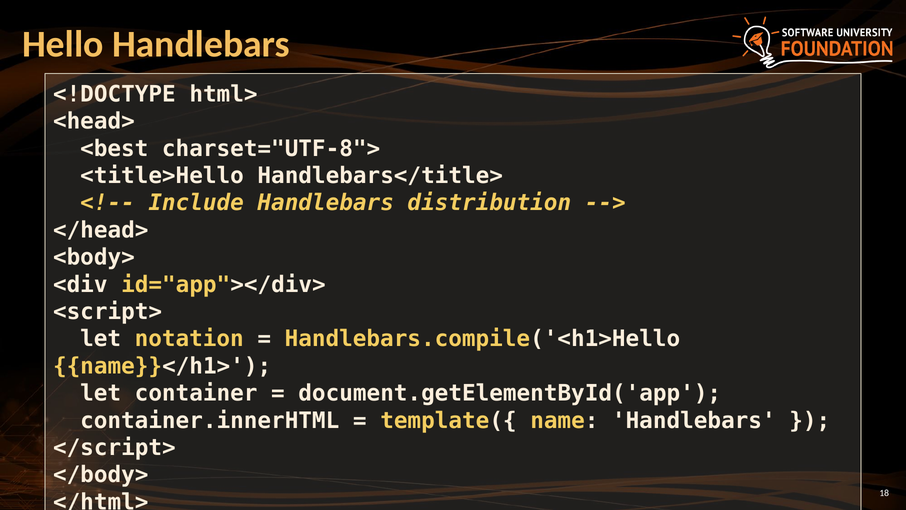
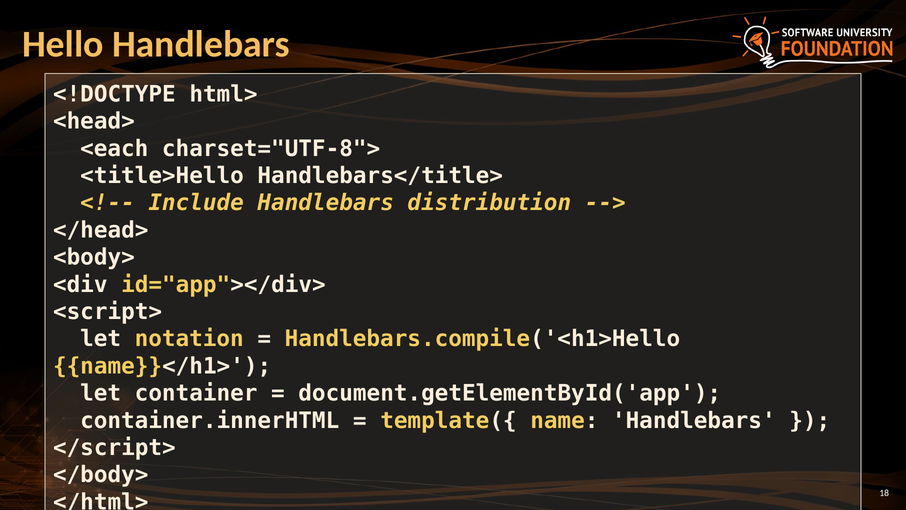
<best: <best -> <each (114, 149)
